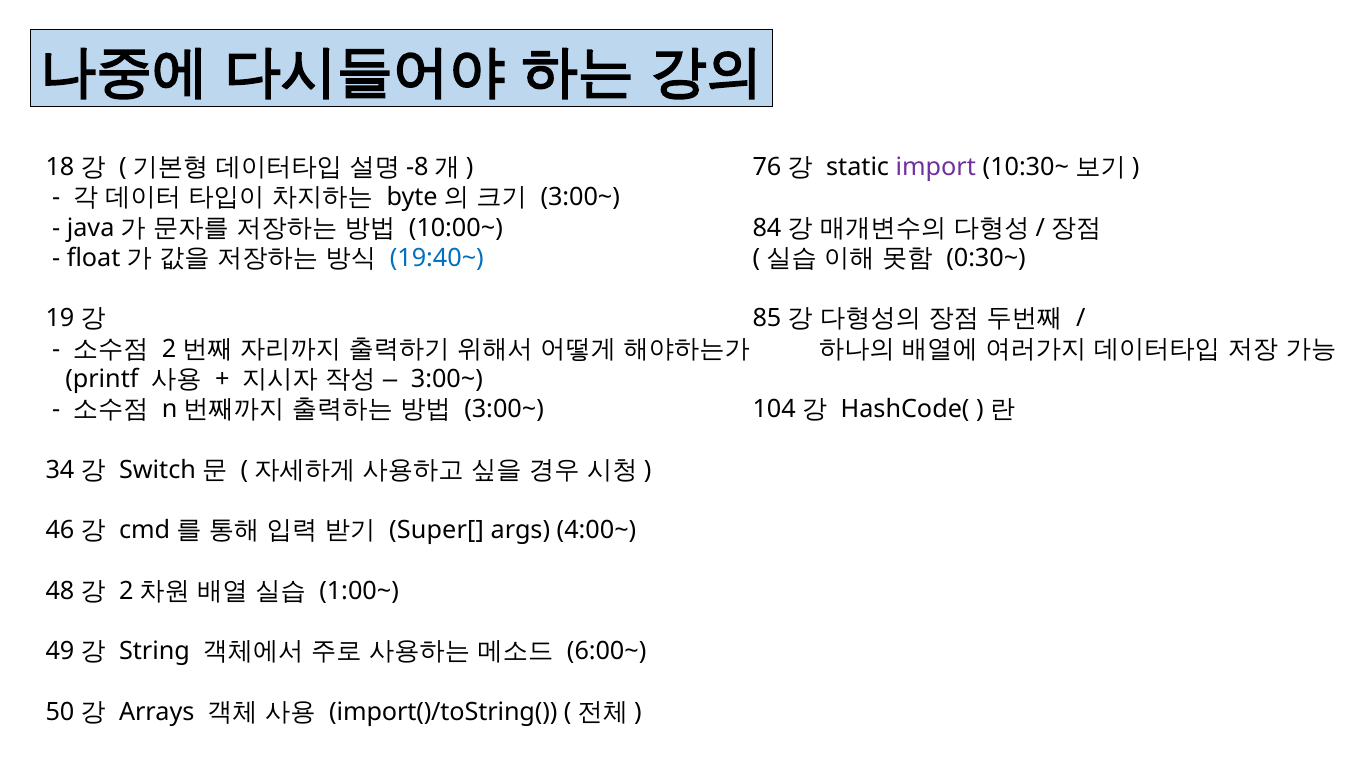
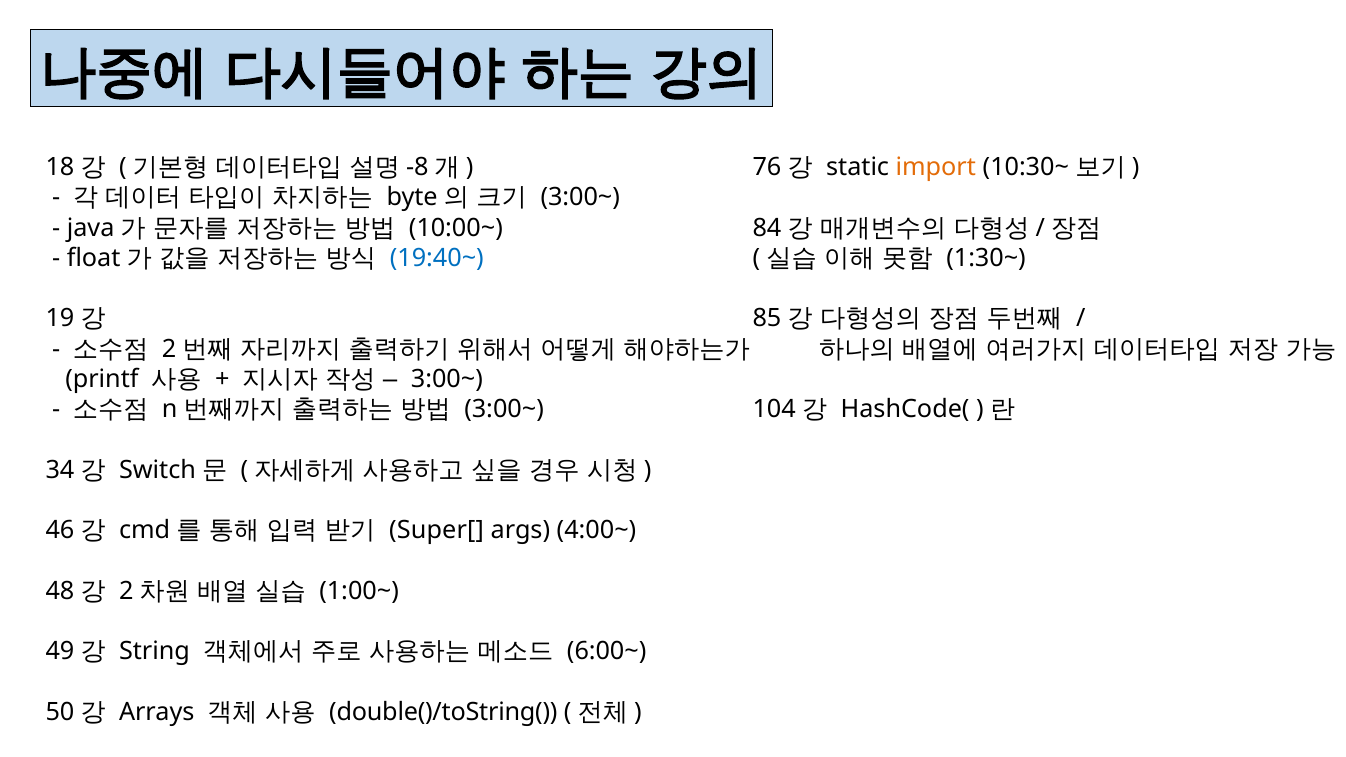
import colour: purple -> orange (936, 167)
0:30~: 0:30~ -> 1:30~ (986, 258)
import()/toString(: import()/toString( -> double()/toString( (443, 712)
